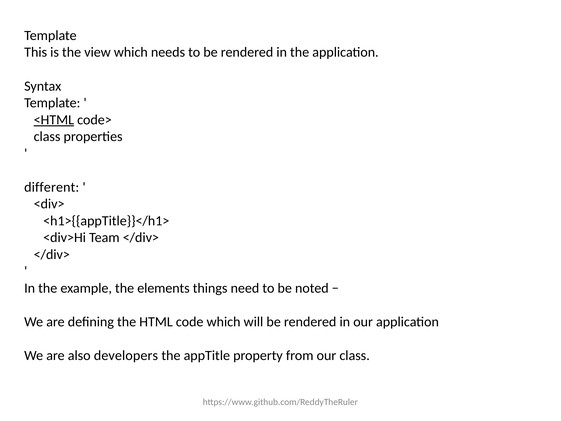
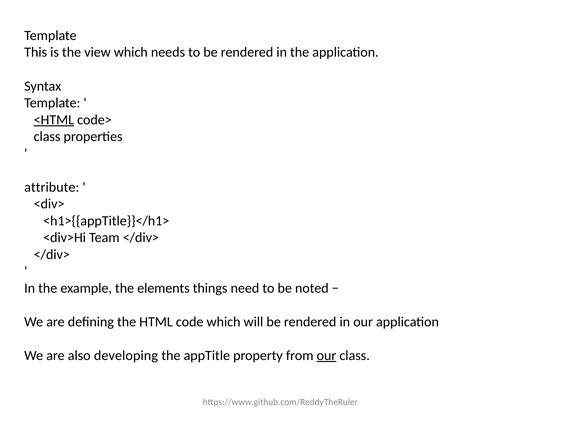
different: different -> attribute (52, 187)
developers: developers -> developing (126, 355)
our underline: none -> present (326, 355)
